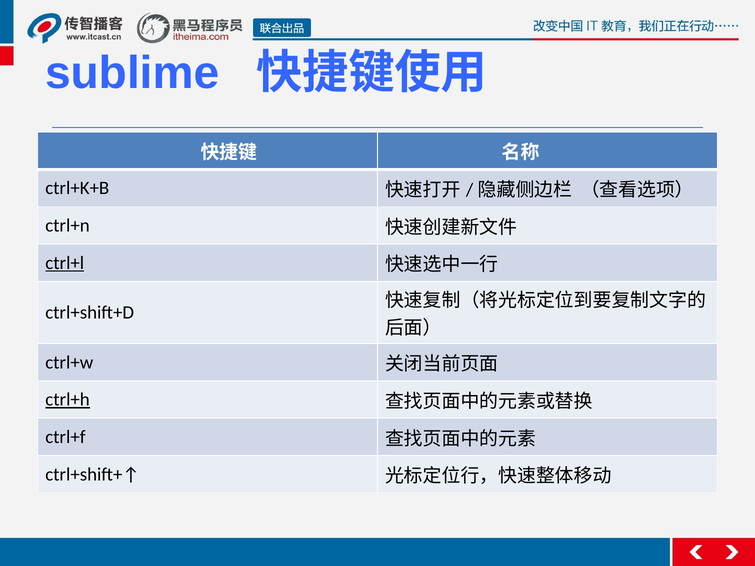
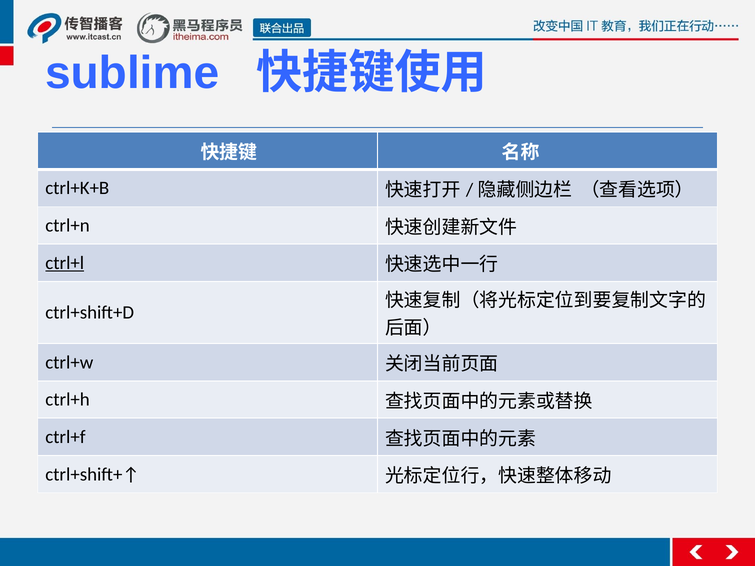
ctrl+h underline: present -> none (68, 400)
